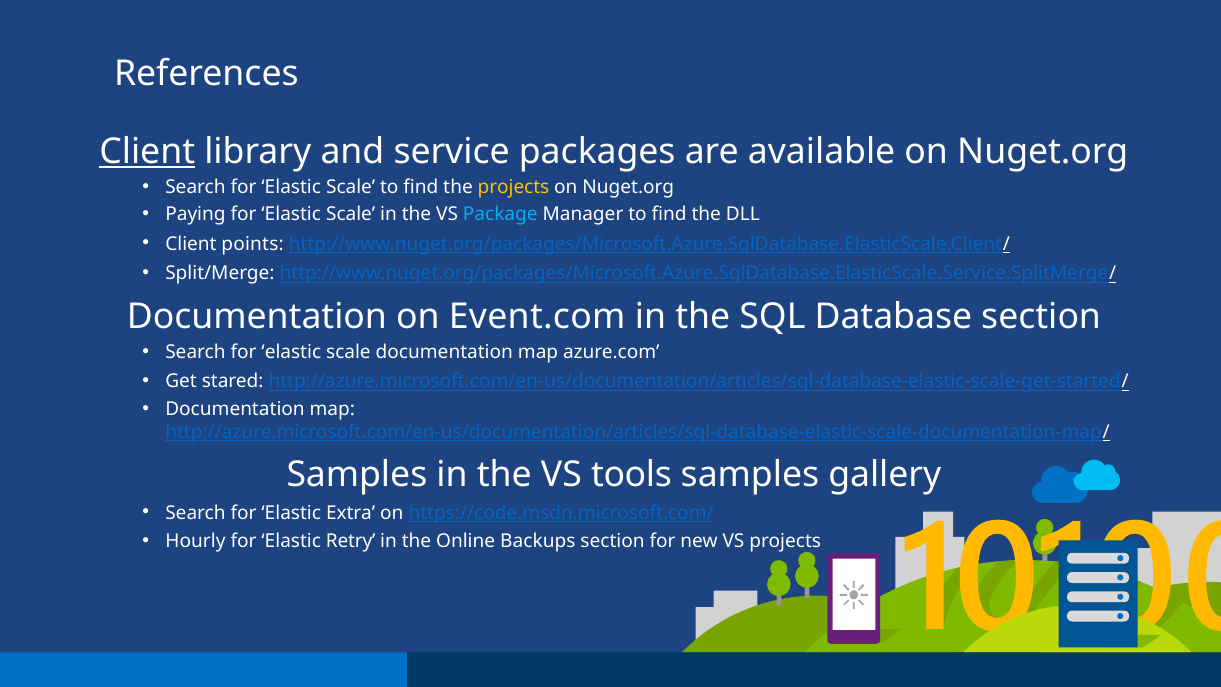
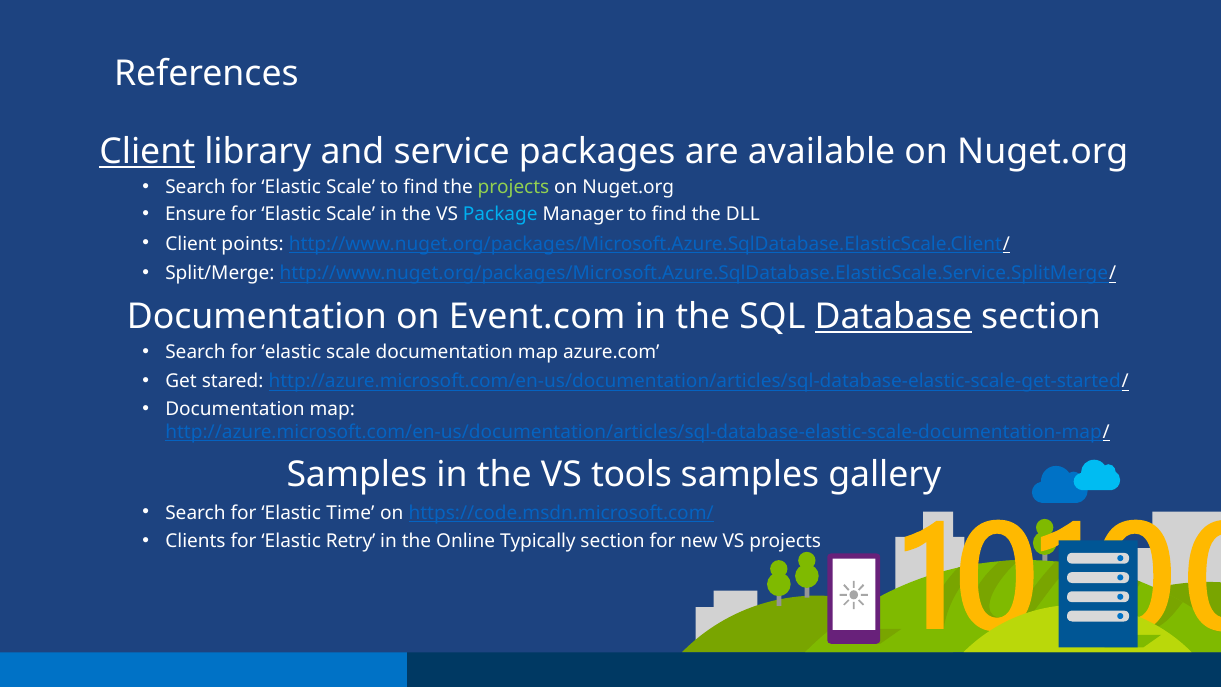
projects colour: yellow -> light green (514, 187)
Paying: Paying -> Ensure (196, 214)
Database underline: none -> present (893, 316)
Extra: Extra -> Time (350, 513)
Hourly: Hourly -> Clients (195, 541)
Backups: Backups -> Typically (538, 541)
